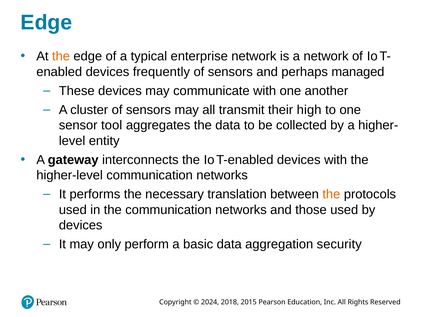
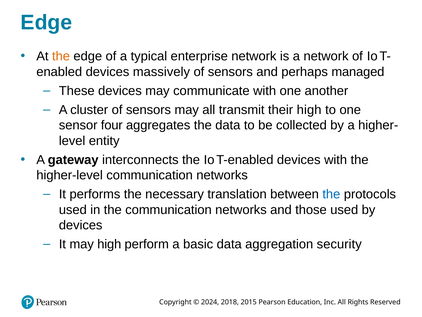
frequently: frequently -> massively (161, 72)
tool: tool -> four (112, 125)
the colour: orange -> blue (331, 194)
may only: only -> high (109, 244)
